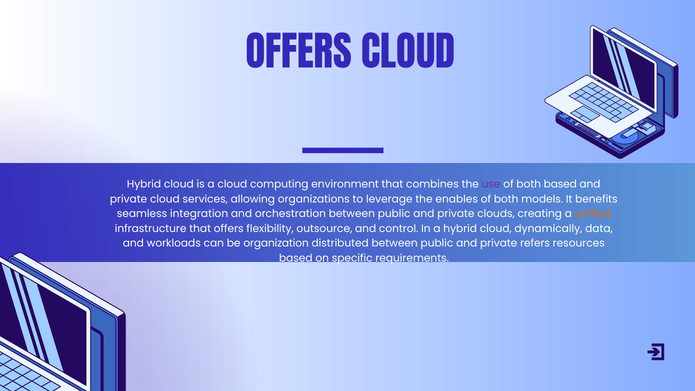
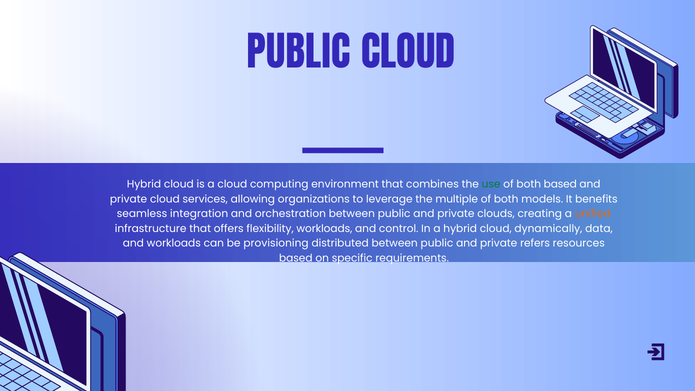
OFFERS: OFFERS -> PUBLIC (299, 54)
use colour: purple -> green (491, 184)
enables: enables -> multiple (457, 199)
flexibility outsource: outsource -> workloads (324, 229)
organization: organization -> provisioning (276, 243)
